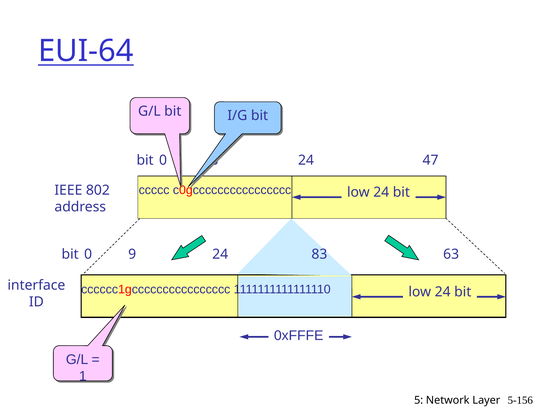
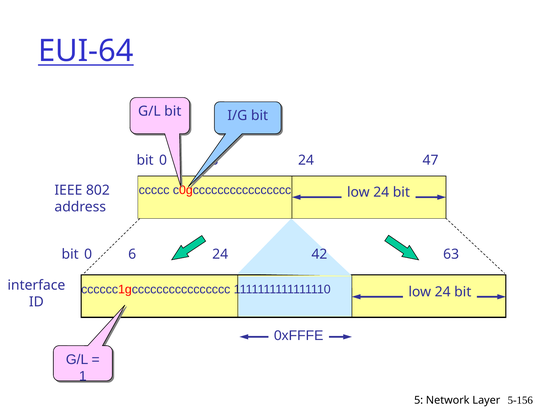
9: 9 -> 6 (132, 254)
83: 83 -> 42 (319, 254)
